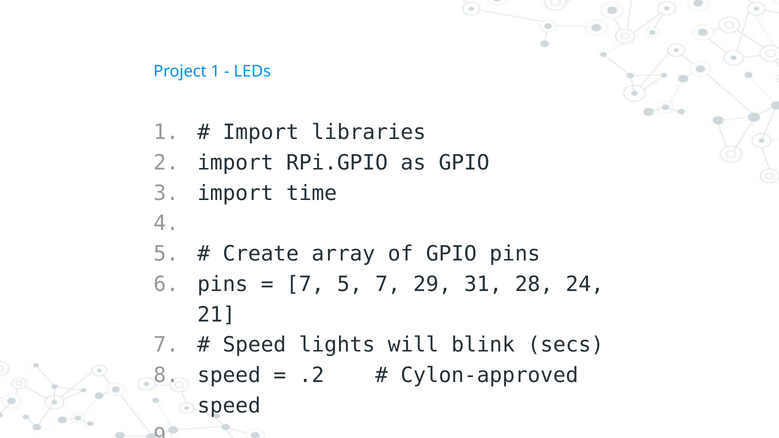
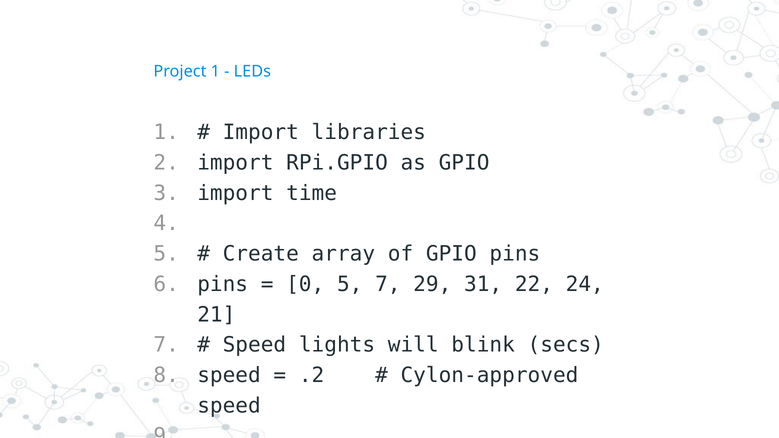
7: 7 -> 0 (305, 284)
28: 28 -> 22 (534, 284)
